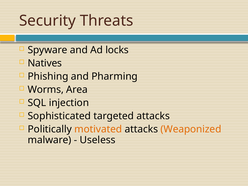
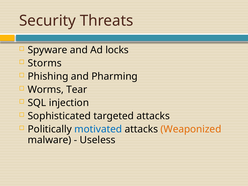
Natives: Natives -> Storms (45, 63)
Area: Area -> Tear (77, 90)
motivated colour: orange -> blue (98, 129)
